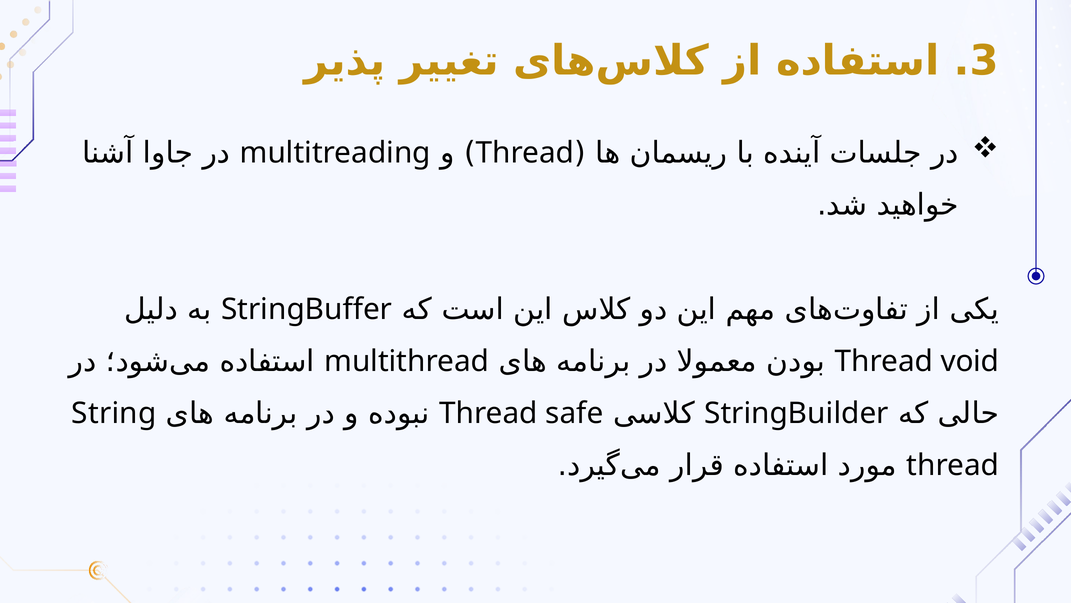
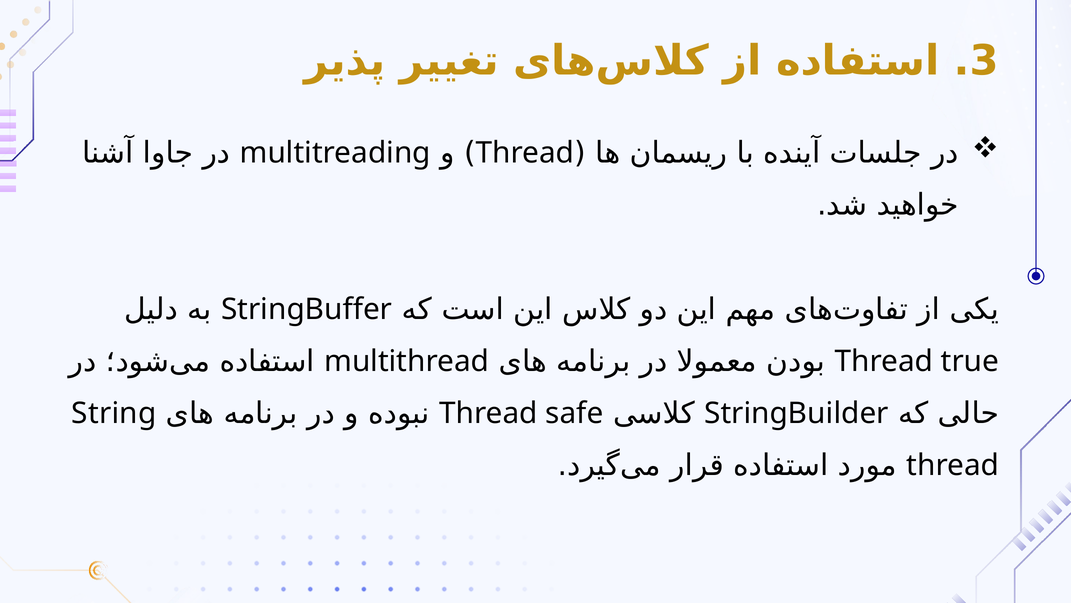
void: void -> true (970, 361)
